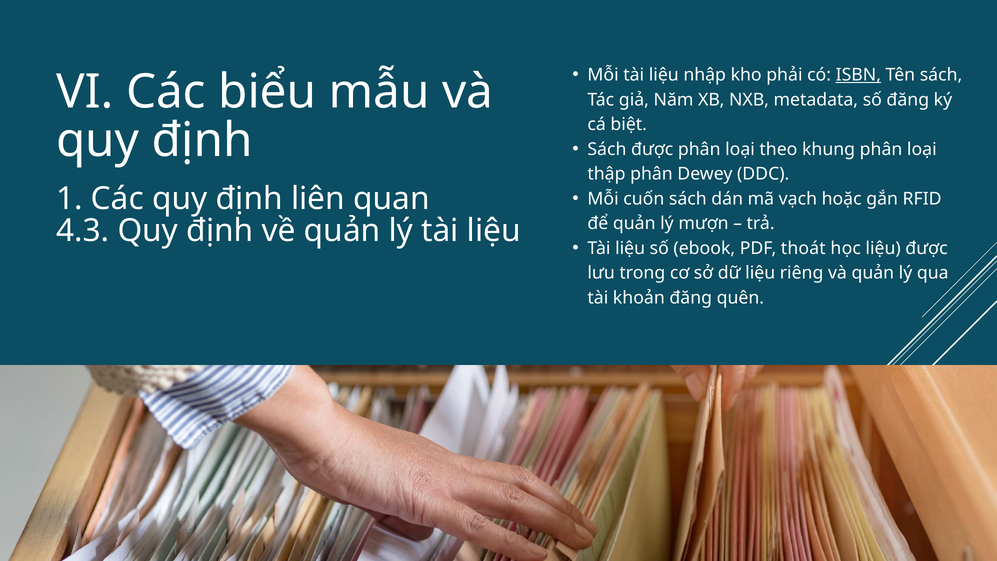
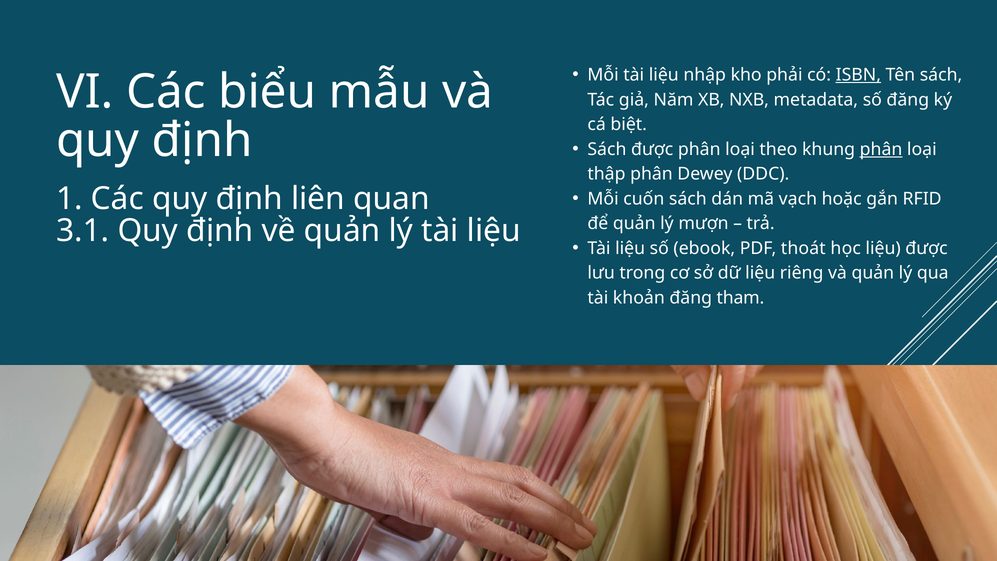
phân underline: none -> present (881, 149)
4.3: 4.3 -> 3.1 (83, 231)
quên: quên -> tham (740, 298)
